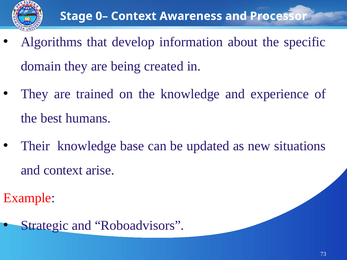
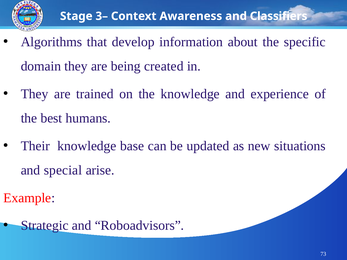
0–: 0– -> 3– (102, 16)
Processor: Processor -> Classifiers (279, 16)
and context: context -> special (63, 170)
